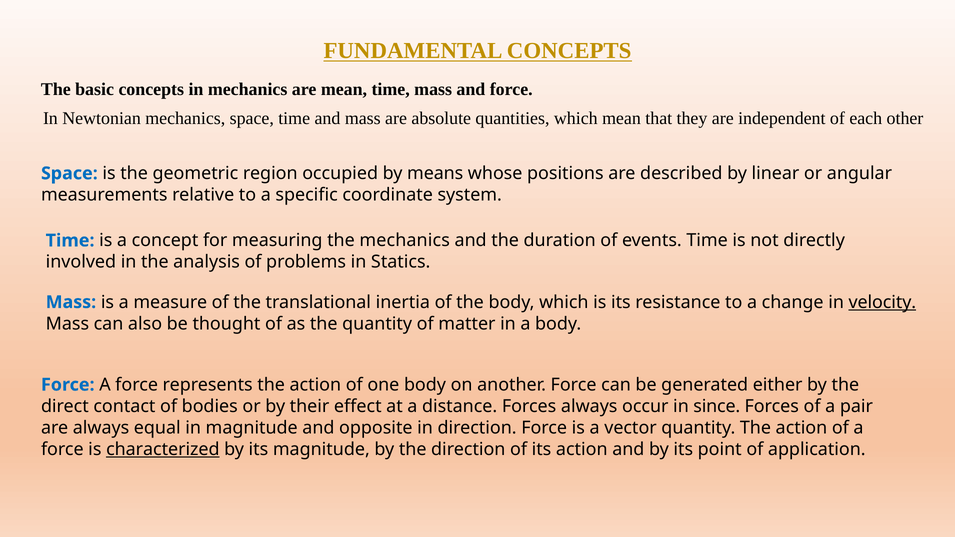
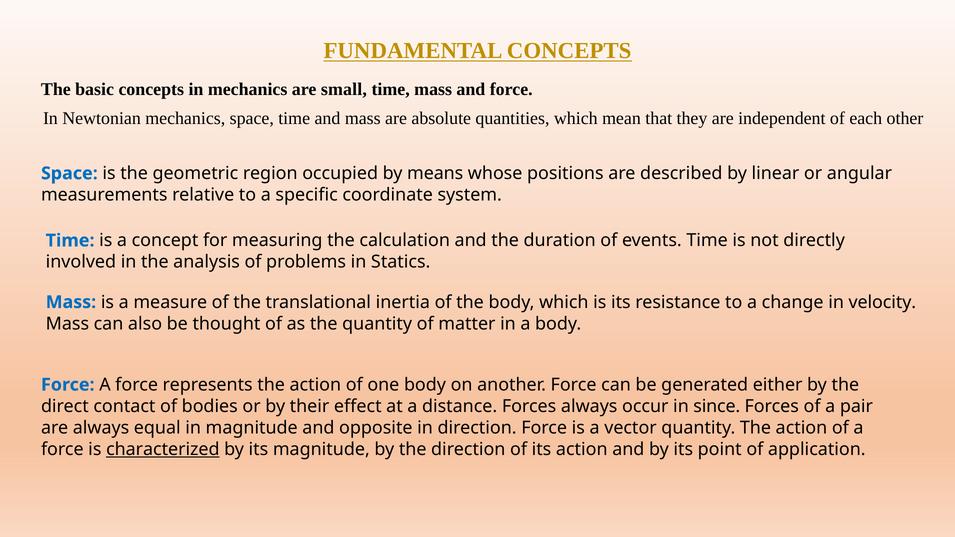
are mean: mean -> small (344, 89)
the mechanics: mechanics -> calculation (405, 241)
velocity underline: present -> none (882, 302)
